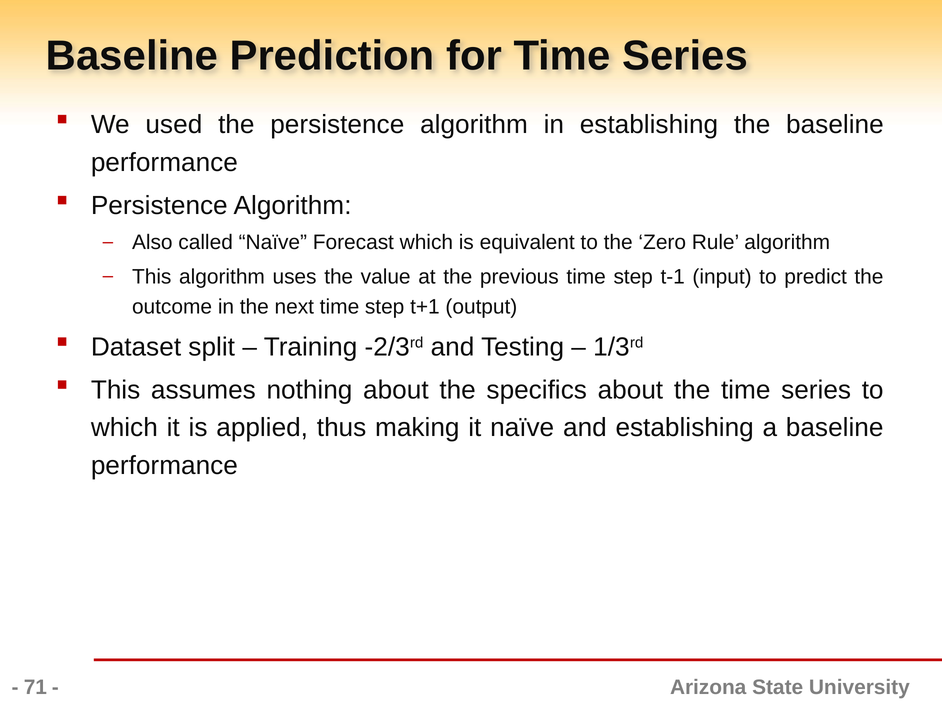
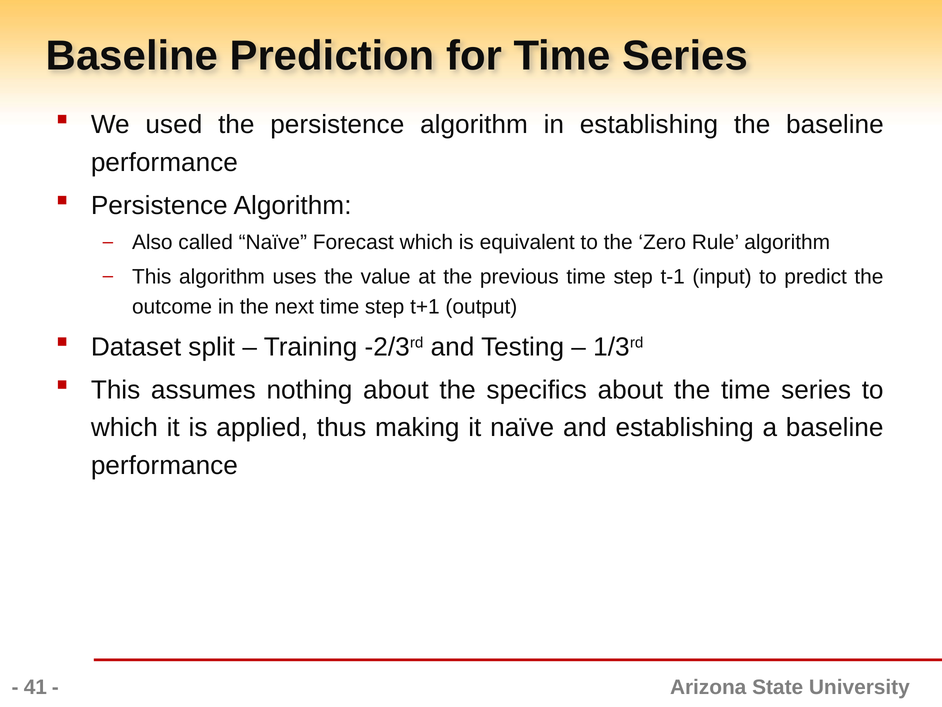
71: 71 -> 41 (35, 687)
